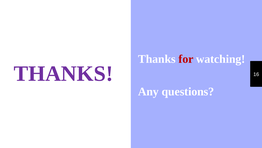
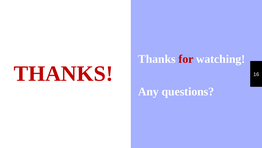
THANKS colour: purple -> red (63, 73)
